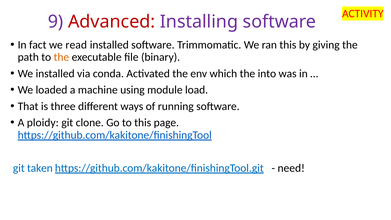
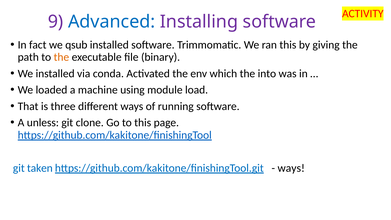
Advanced colour: red -> blue (112, 22)
read: read -> qsub (76, 45)
ploidy: ploidy -> unless (43, 123)
need: need -> ways (291, 168)
